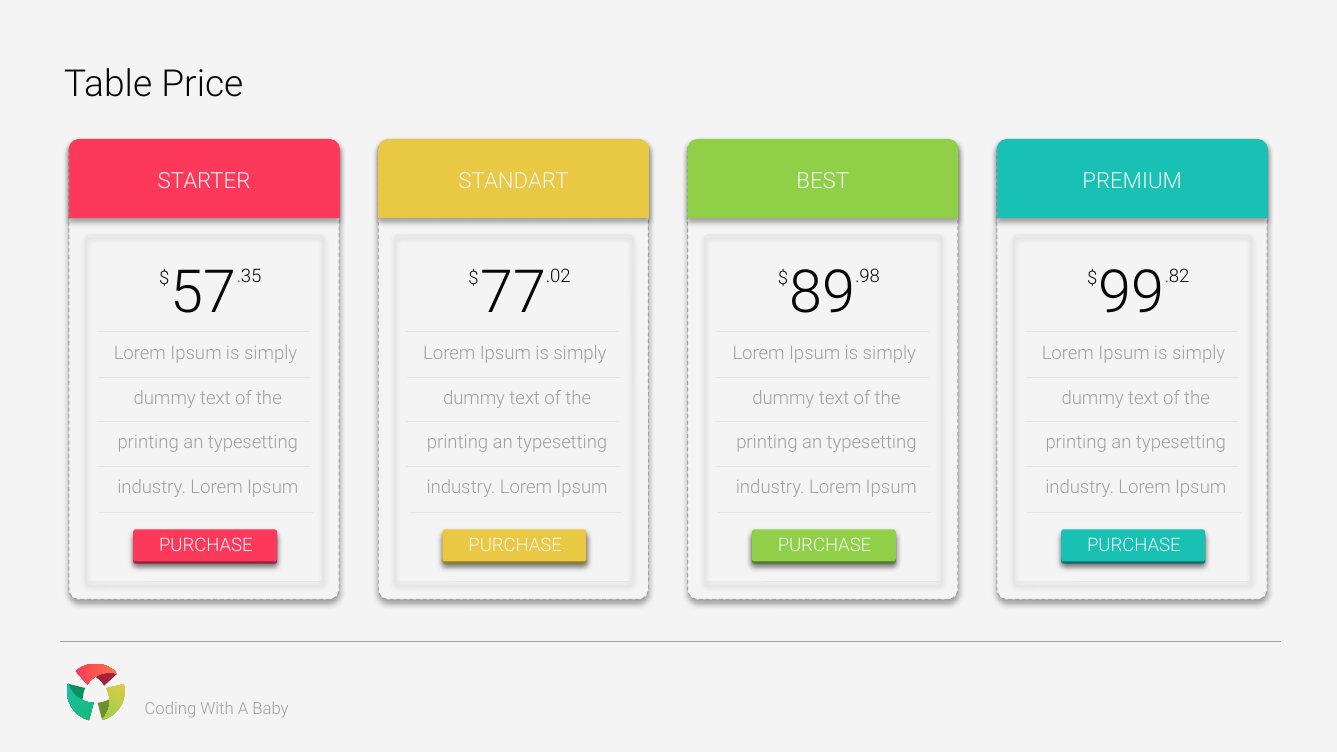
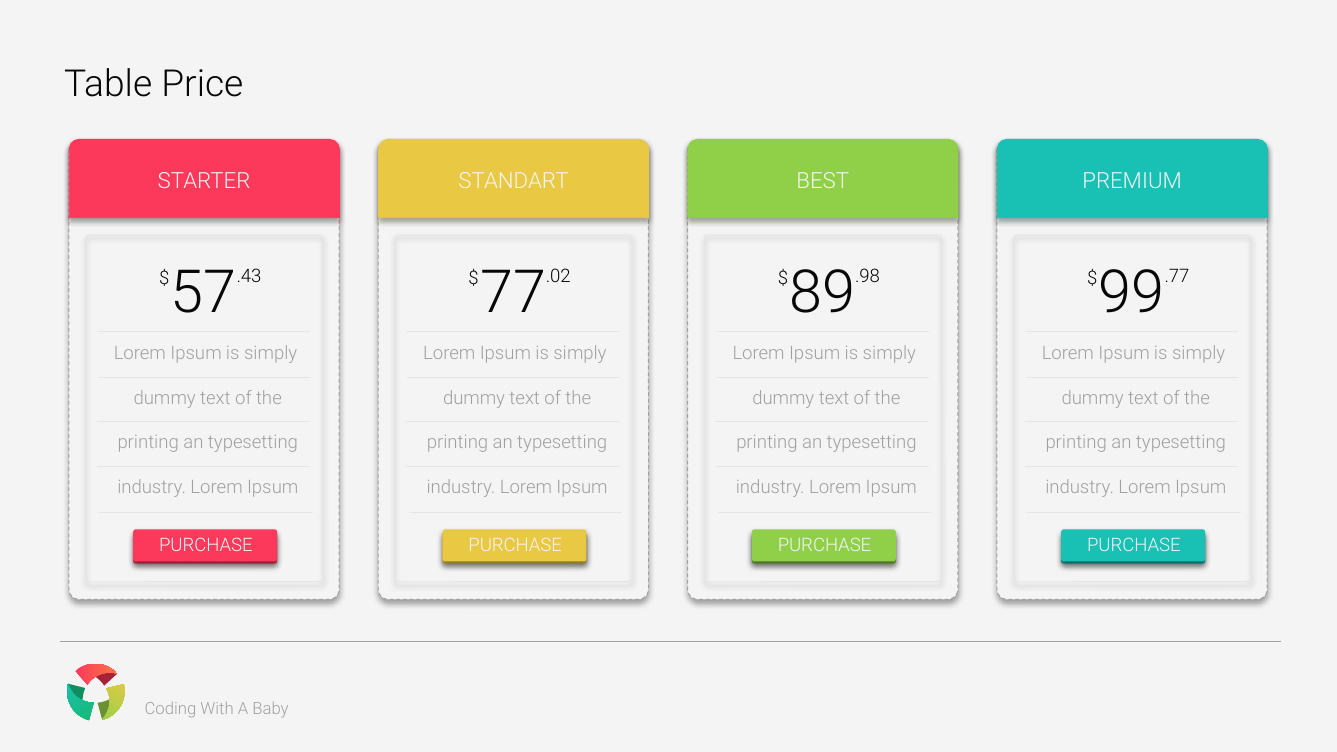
.35: .35 -> .43 (249, 276)
.82: .82 -> .77 (1177, 276)
